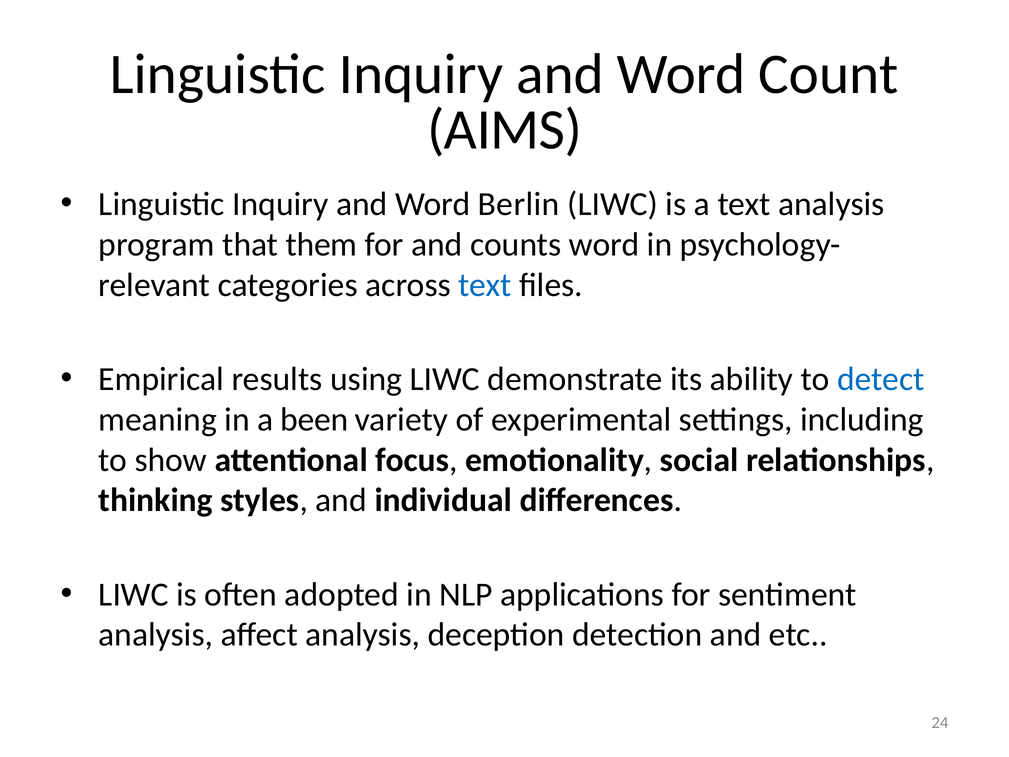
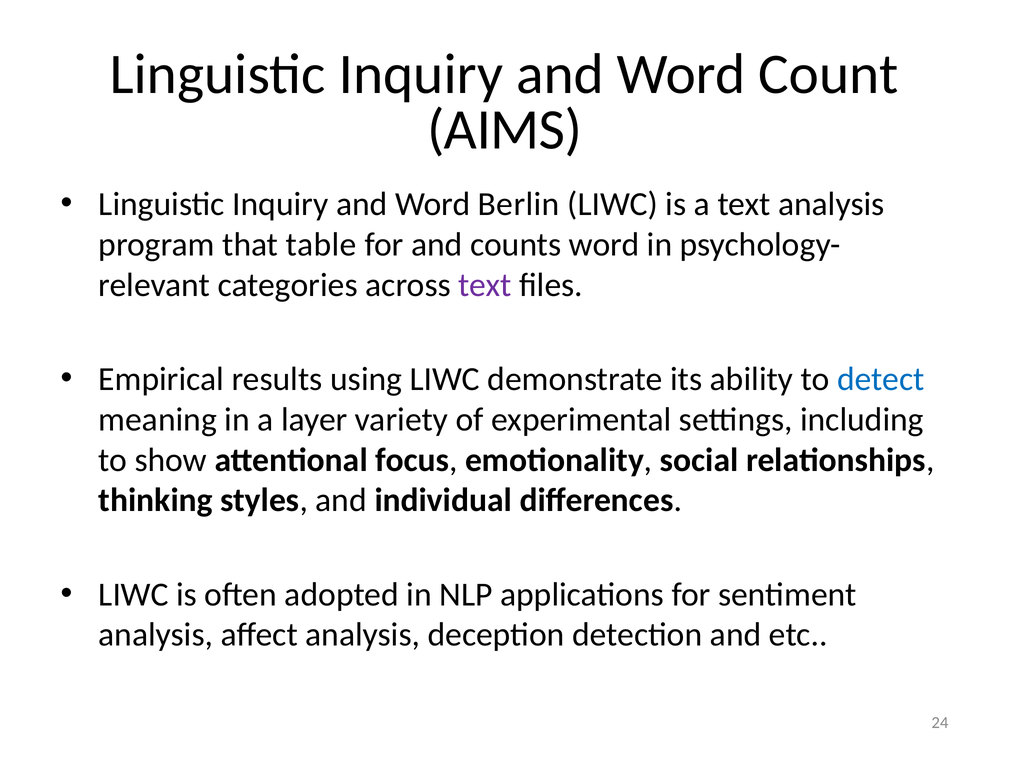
them: them -> table (321, 245)
text colour: blue -> purple (485, 285)
been: been -> layer (314, 419)
